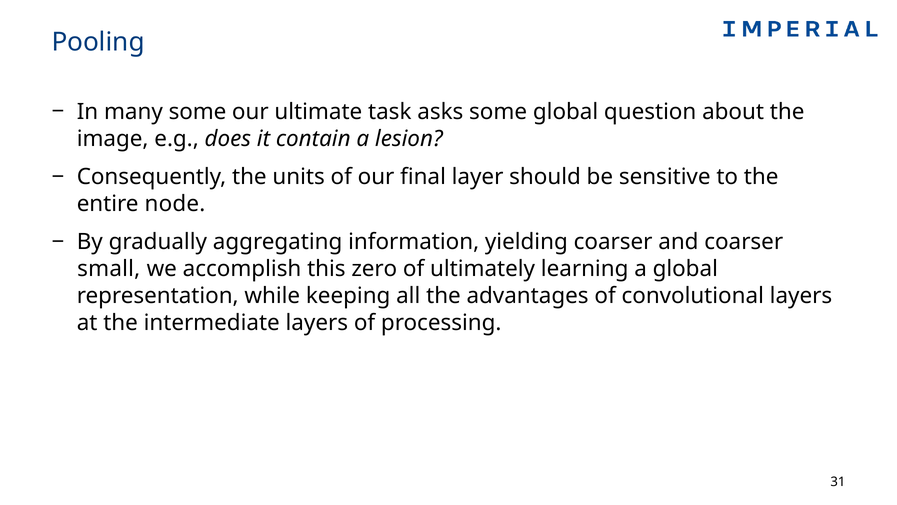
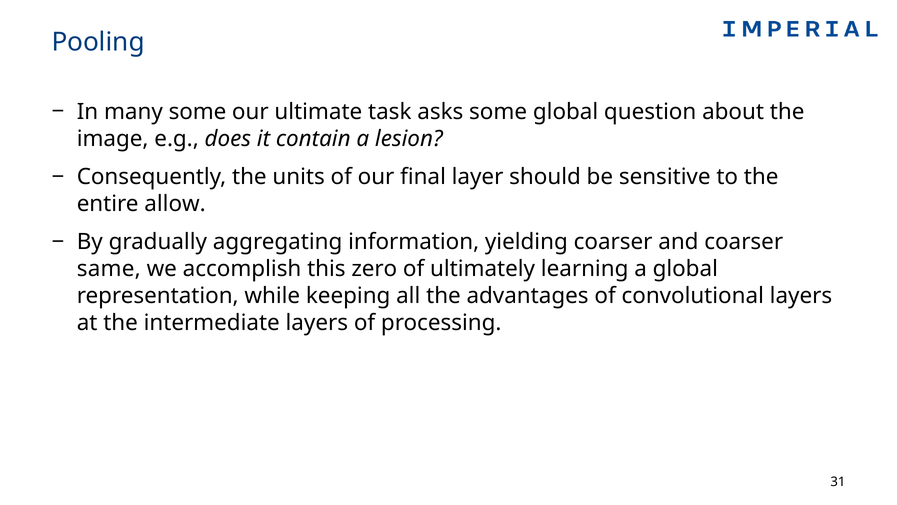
node: node -> allow (175, 204)
small: small -> same (109, 269)
